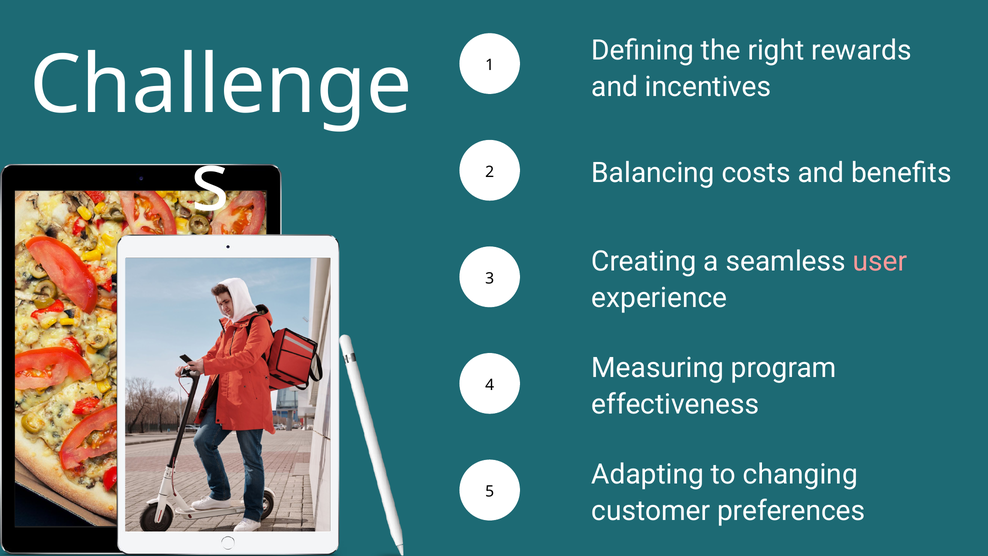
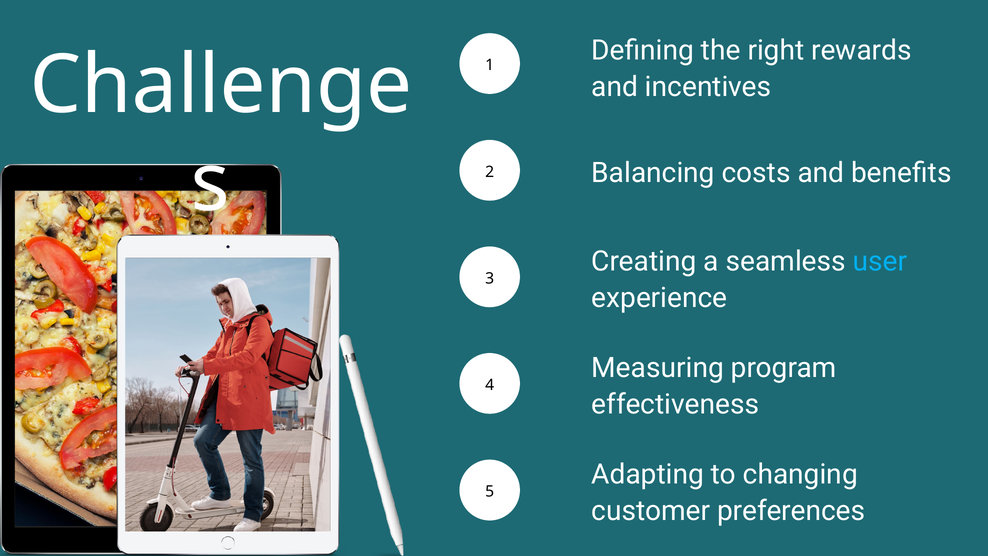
user colour: pink -> light blue (880, 261)
